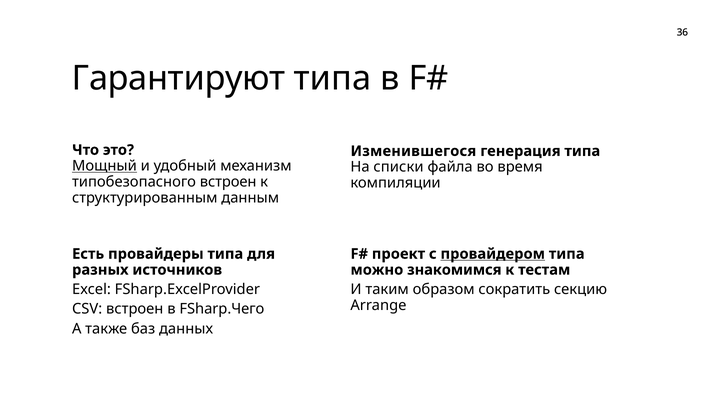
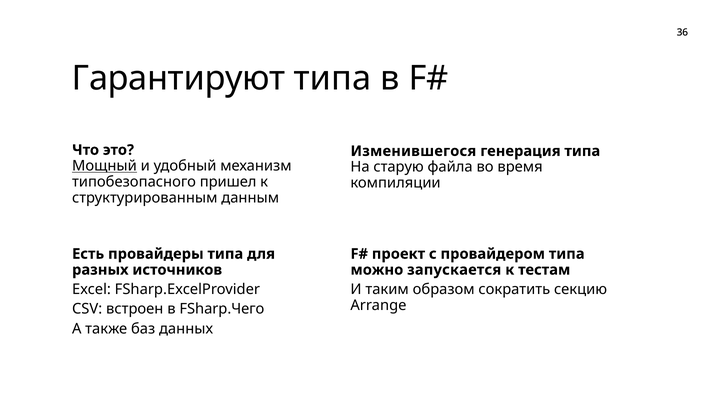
списки: списки -> старую (399, 167)
типобезопасного встроен: встроен -> пришел (228, 182)
провайдером underline: present -> none (493, 254)
знакомимся: знакомимся -> запускается (454, 270)
